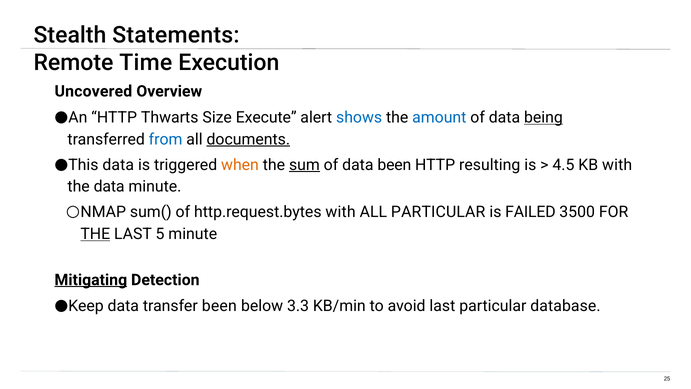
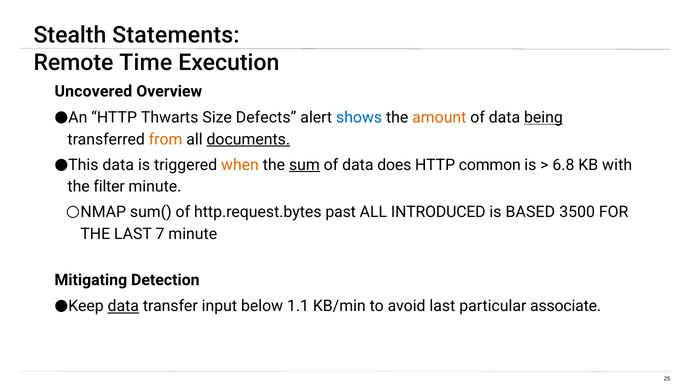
Execute: Execute -> Defects (266, 117)
amount colour: blue -> orange (439, 117)
from colour: blue -> orange (166, 139)
data been: been -> does (394, 165)
resulting: resulting -> common (490, 165)
4.5: 4.5 -> 6.8 (563, 165)
the data: data -> filter (109, 187)
http.request.bytes with: with -> past (341, 212)
ALL PARTICULAR: PARTICULAR -> INTRODUCED (438, 212)
FAILED: FAILED -> BASED (530, 212)
THE underline: present -> none (95, 234)
5: 5 -> 7 (160, 234)
Mitigating underline: present -> none (91, 280)
data underline: none -> present (123, 306)
transfer been: been -> input (219, 306)
3.3: 3.3 -> 1.1 (298, 306)
database: database -> associate (566, 306)
